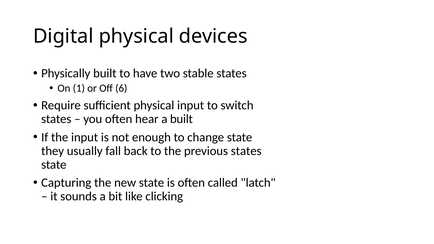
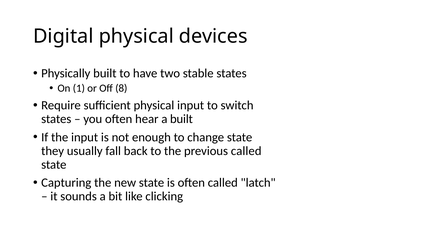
6: 6 -> 8 (121, 88)
previous states: states -> called (246, 151)
